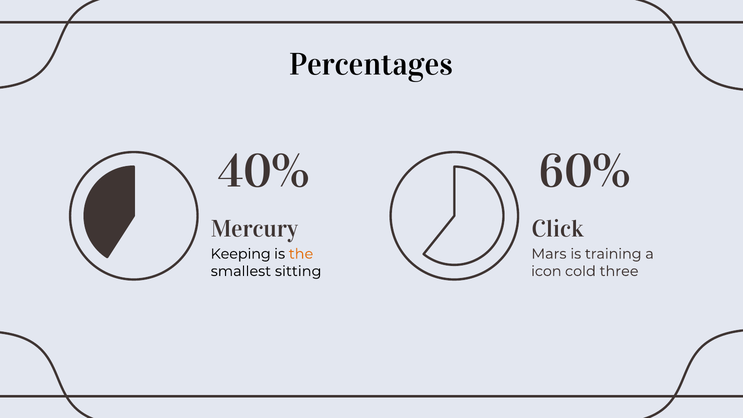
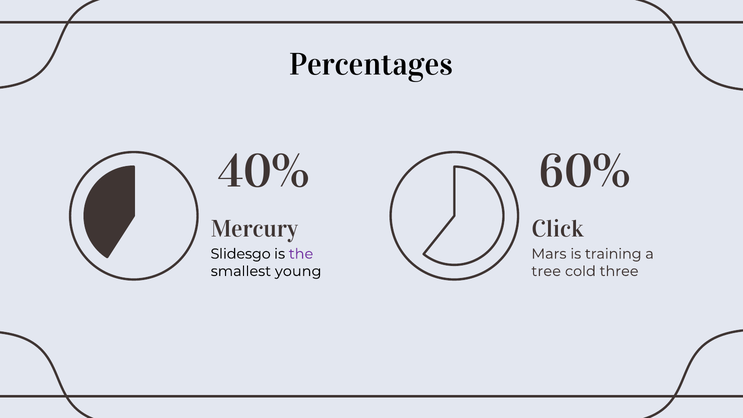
Keeping: Keeping -> Slidesgo (241, 254)
the colour: orange -> purple (301, 254)
sitting: sitting -> young (298, 271)
icon: icon -> tree (546, 271)
